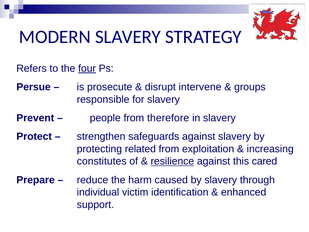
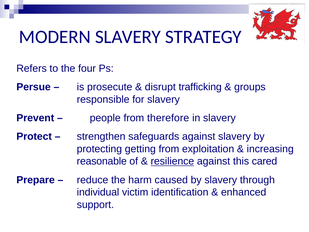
four underline: present -> none (87, 68)
intervene: intervene -> trafficking (200, 87)
related: related -> getting (140, 149)
constitutes: constitutes -> reasonable (102, 161)
